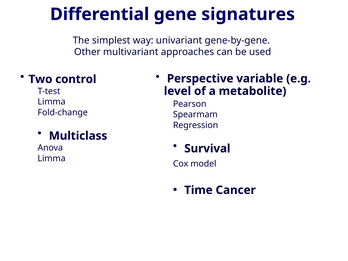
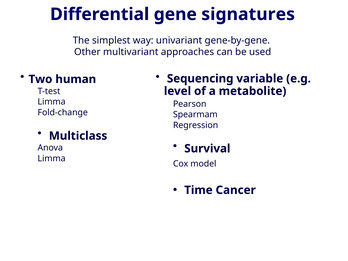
control: control -> human (76, 79)
Perspective: Perspective -> Sequencing (200, 79)
